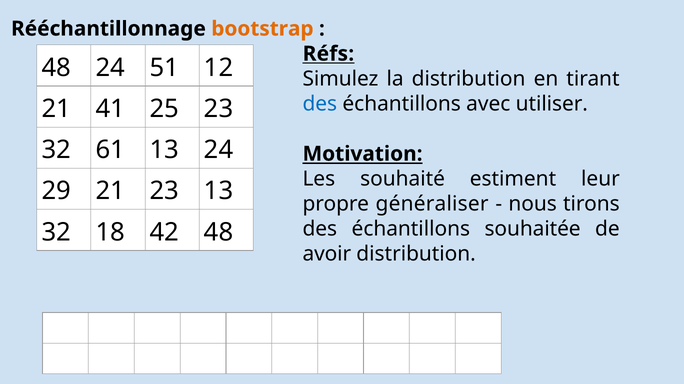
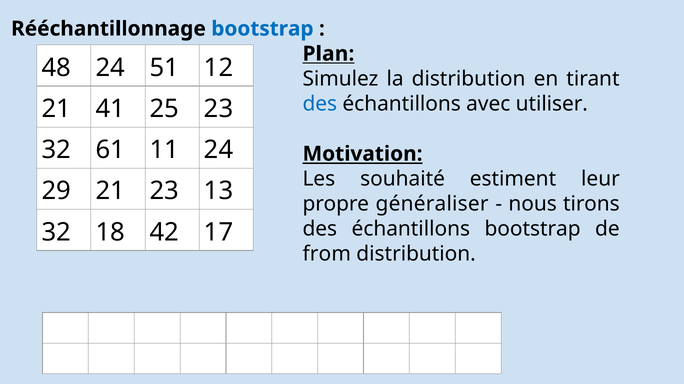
bootstrap colour: orange -> blue (262, 29)
Réfs: Réfs -> Plan (328, 54)
61 13: 13 -> 11 (164, 150)
échantillons souhaitée: souhaitée -> bootstrap (533, 229)
42 48: 48 -> 17 (219, 233)
avoir: avoir -> from (327, 254)
